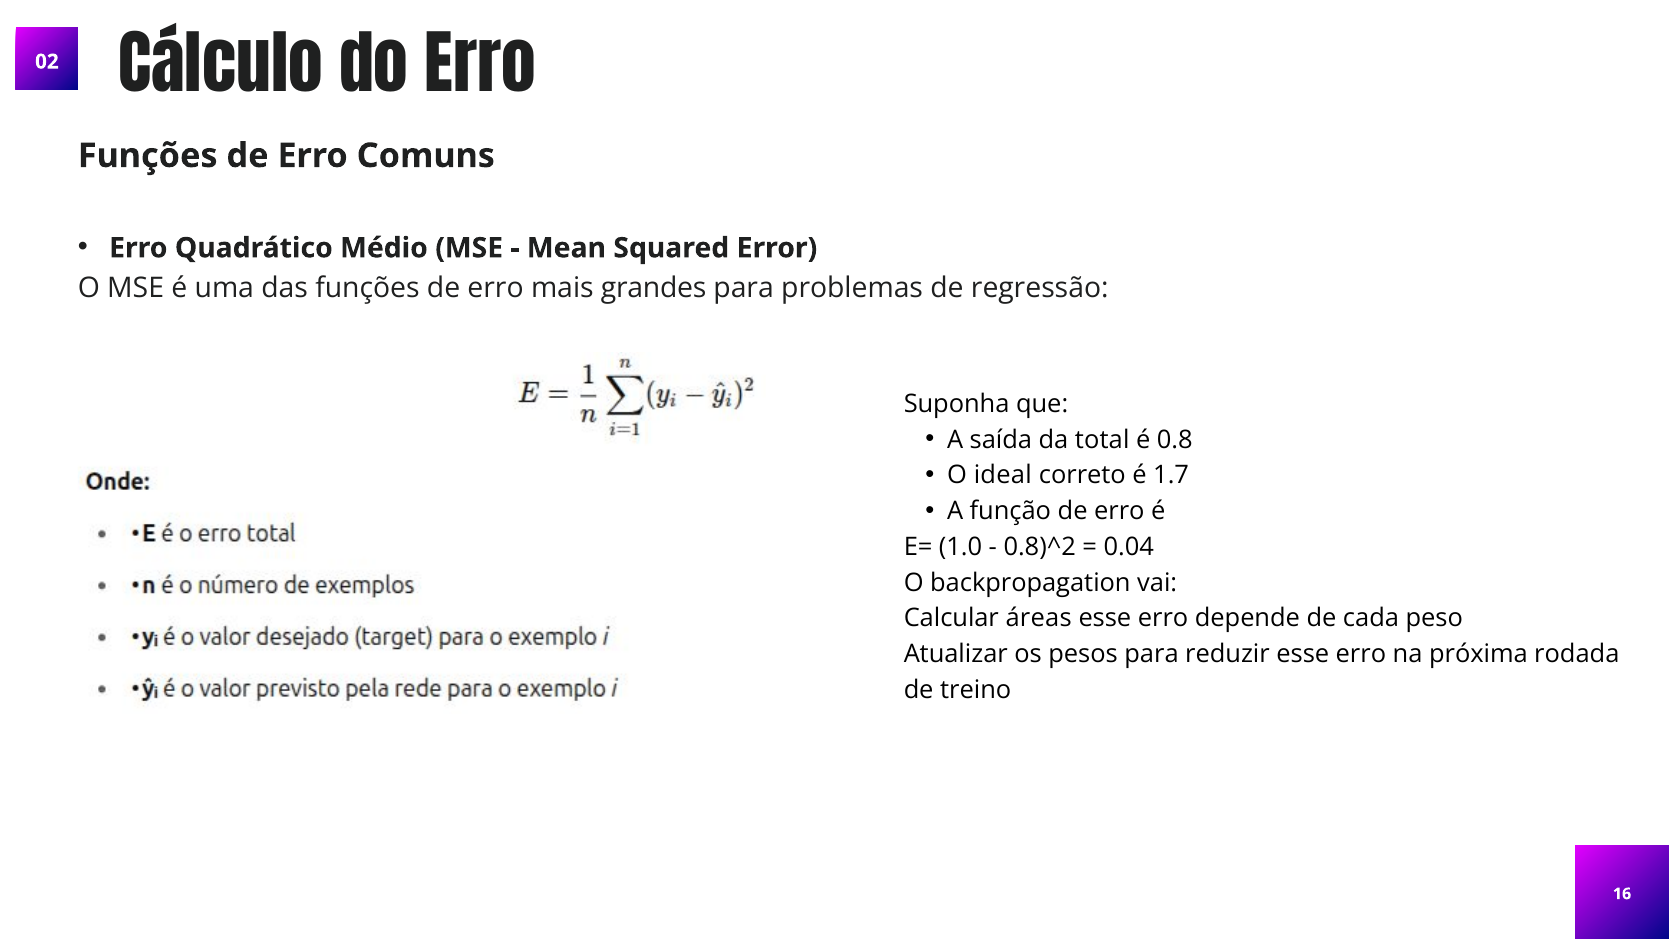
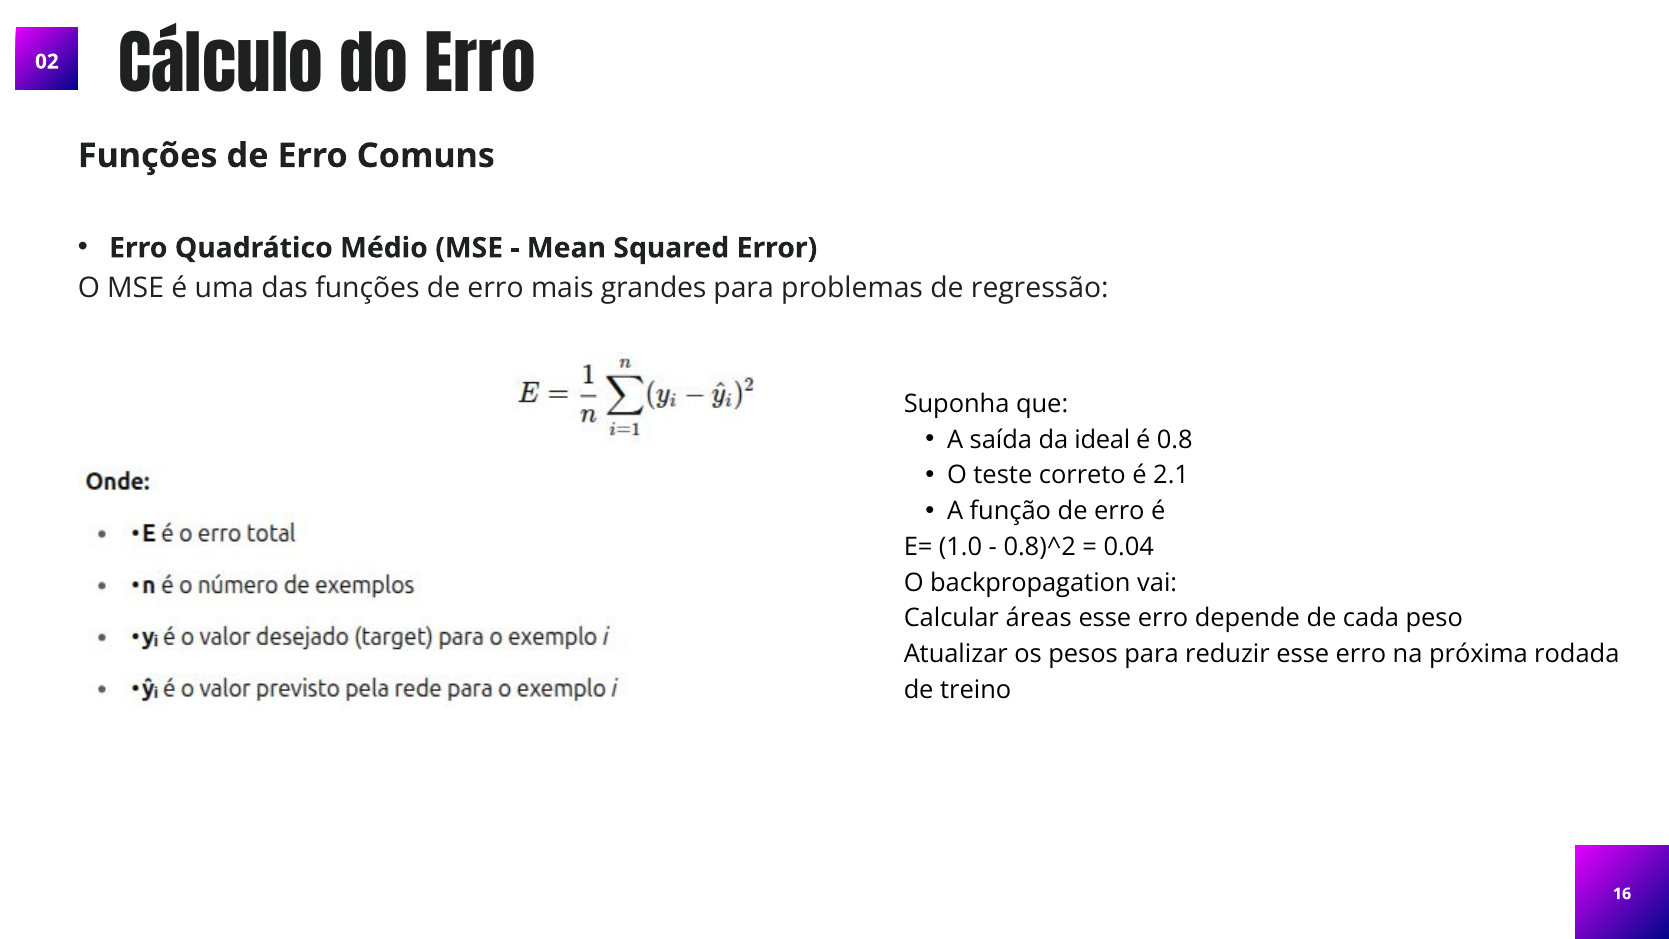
total: total -> ideal (1102, 440)
ideal: ideal -> teste (1003, 475)
1.7: 1.7 -> 2.1 (1171, 475)
